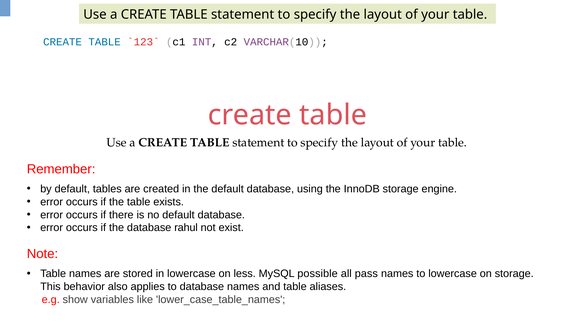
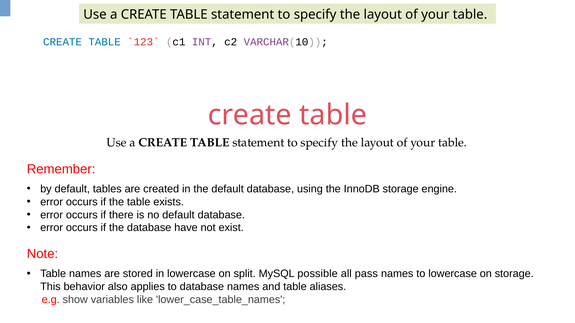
rahul: rahul -> have (186, 228)
less: less -> split (245, 274)
